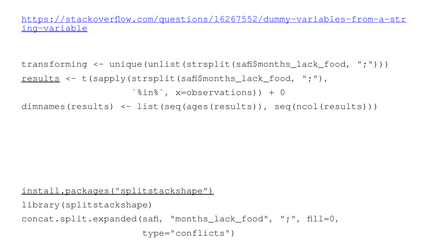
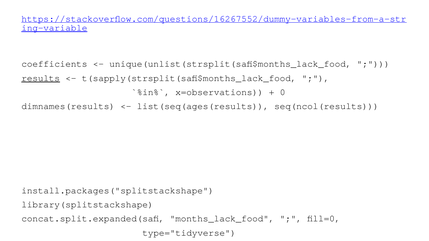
transforming: transforming -> coefficients (54, 64)
install.packages("splitstackshape underline: present -> none (118, 191)
type="conflicts: type="conflicts -> type="tidyverse (189, 233)
